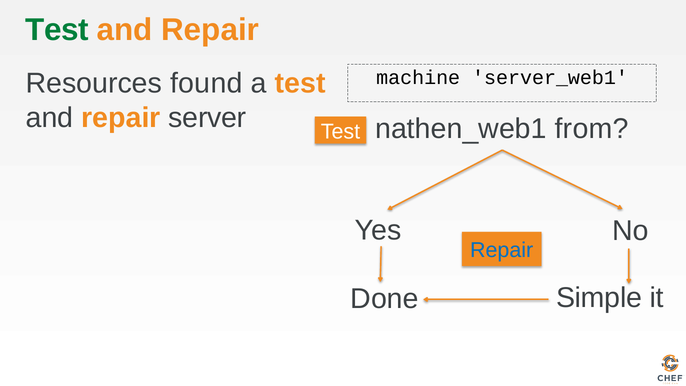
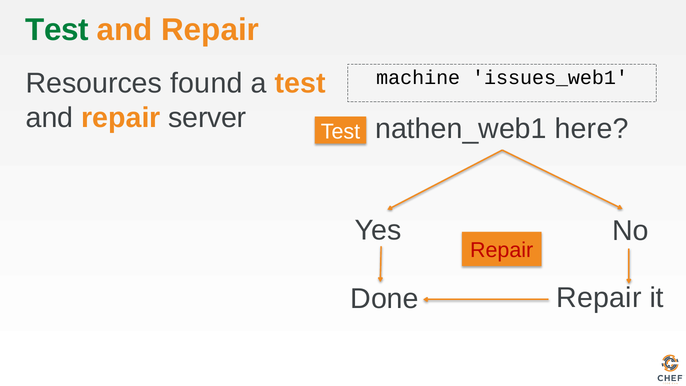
server_web1: server_web1 -> issues_web1 (550, 78)
from: from -> here (592, 129)
Repair colour: blue -> red (502, 250)
Done Simple: Simple -> Repair (599, 298)
